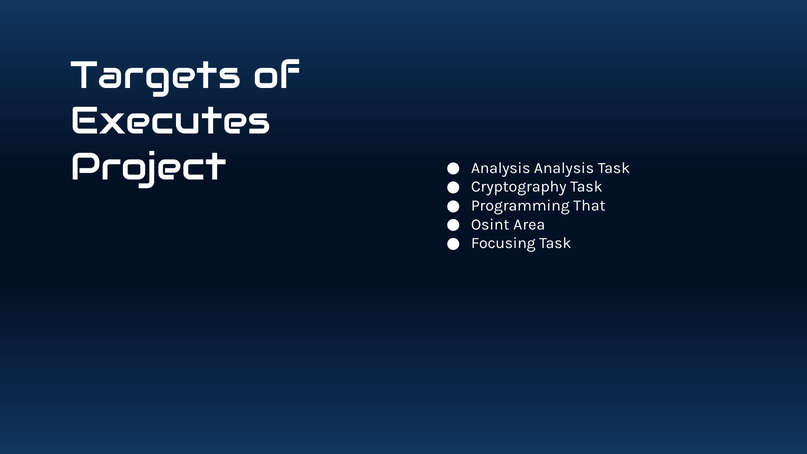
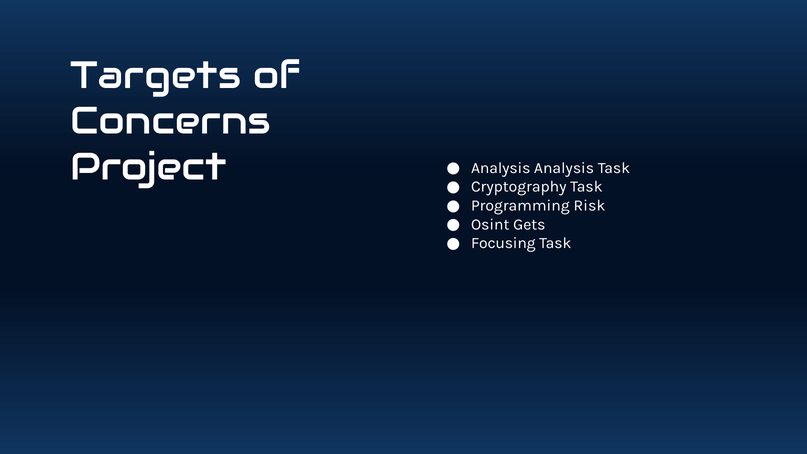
Executes: Executes -> Concerns (170, 121)
That: That -> Risk (589, 206)
Area: Area -> Gets (529, 224)
